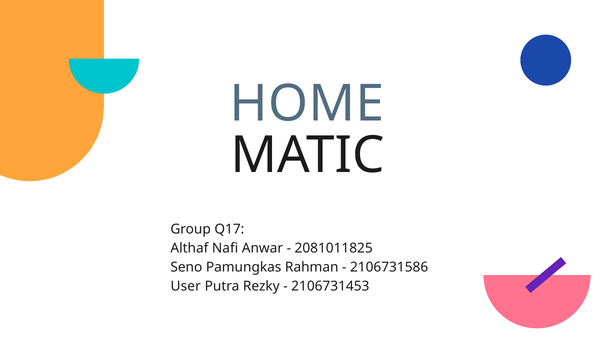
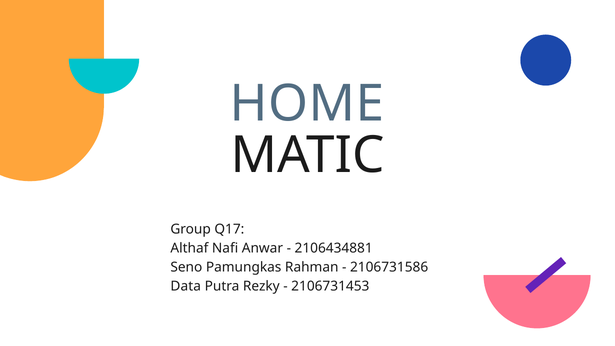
2081011825: 2081011825 -> 2106434881 (334, 248)
User: User -> Data (186, 286)
